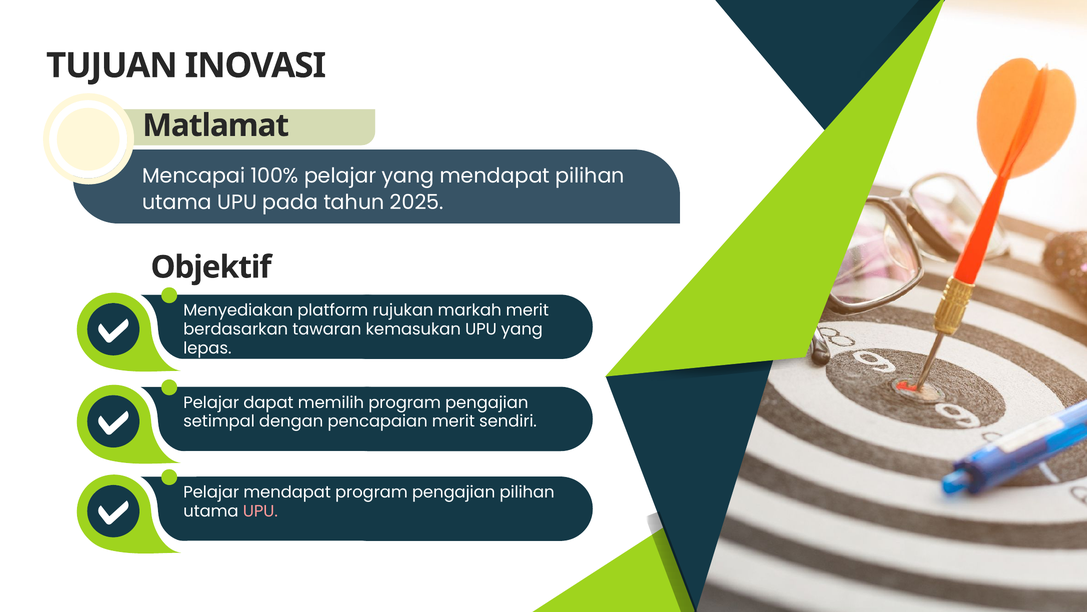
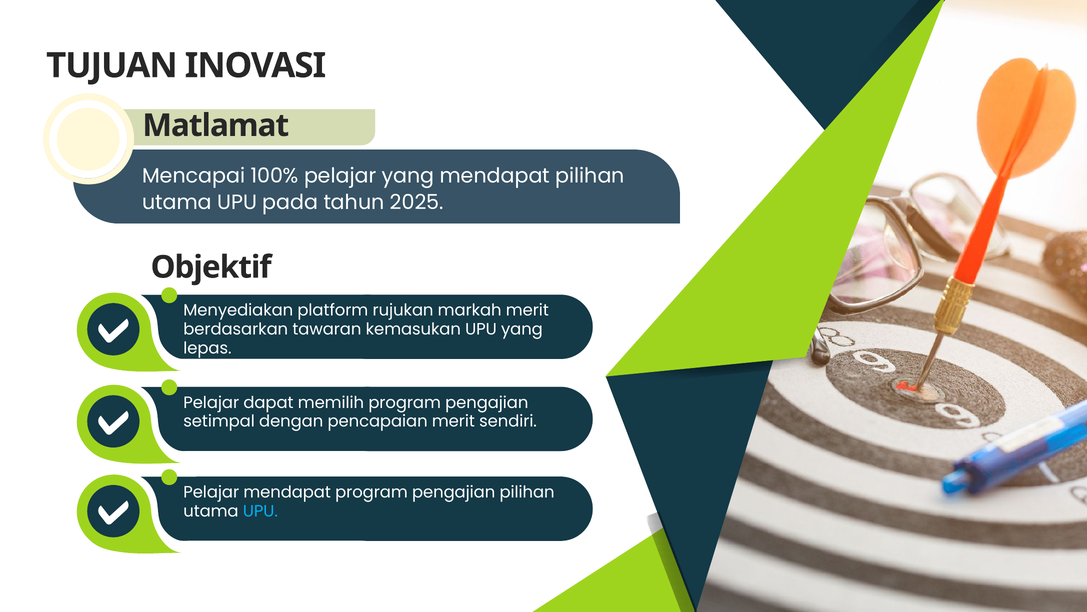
UPU colour: pink -> light blue (260, 511)
